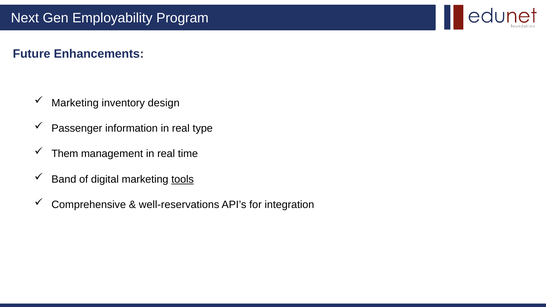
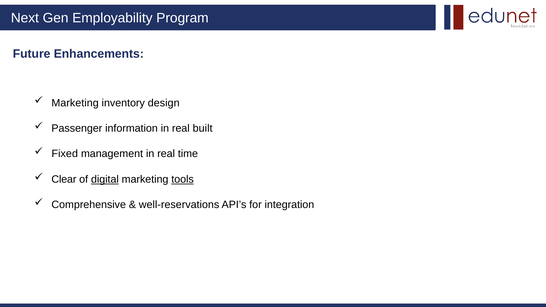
type: type -> built (203, 128)
Them: Them -> Fixed (65, 154)
Band: Band -> Clear (64, 179)
digital underline: none -> present (105, 179)
